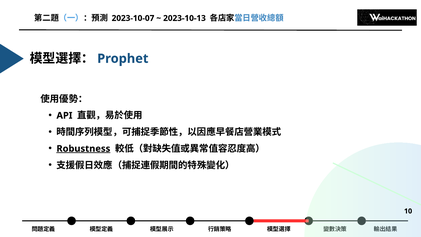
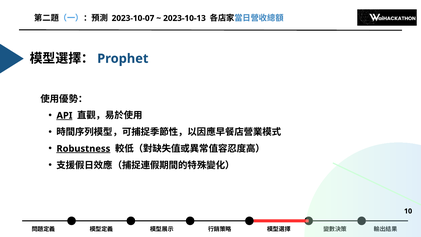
API underline: none -> present (64, 115)
